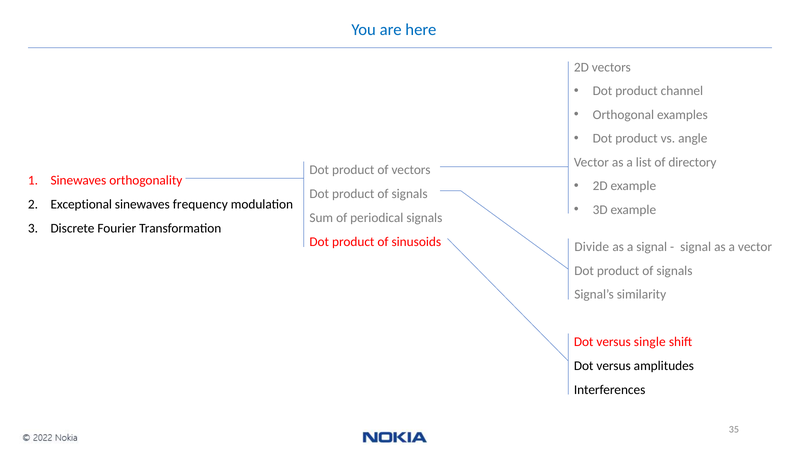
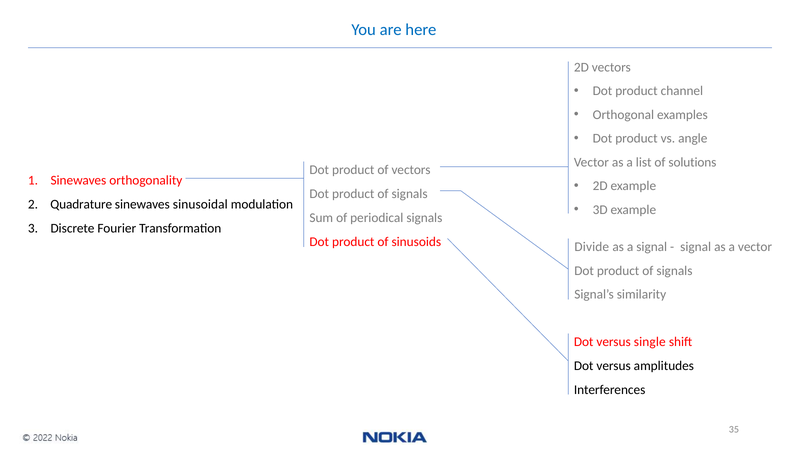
directory: directory -> solutions (692, 162)
Exceptional: Exceptional -> Quadrature (81, 204)
frequency: frequency -> sinusoidal (200, 204)
